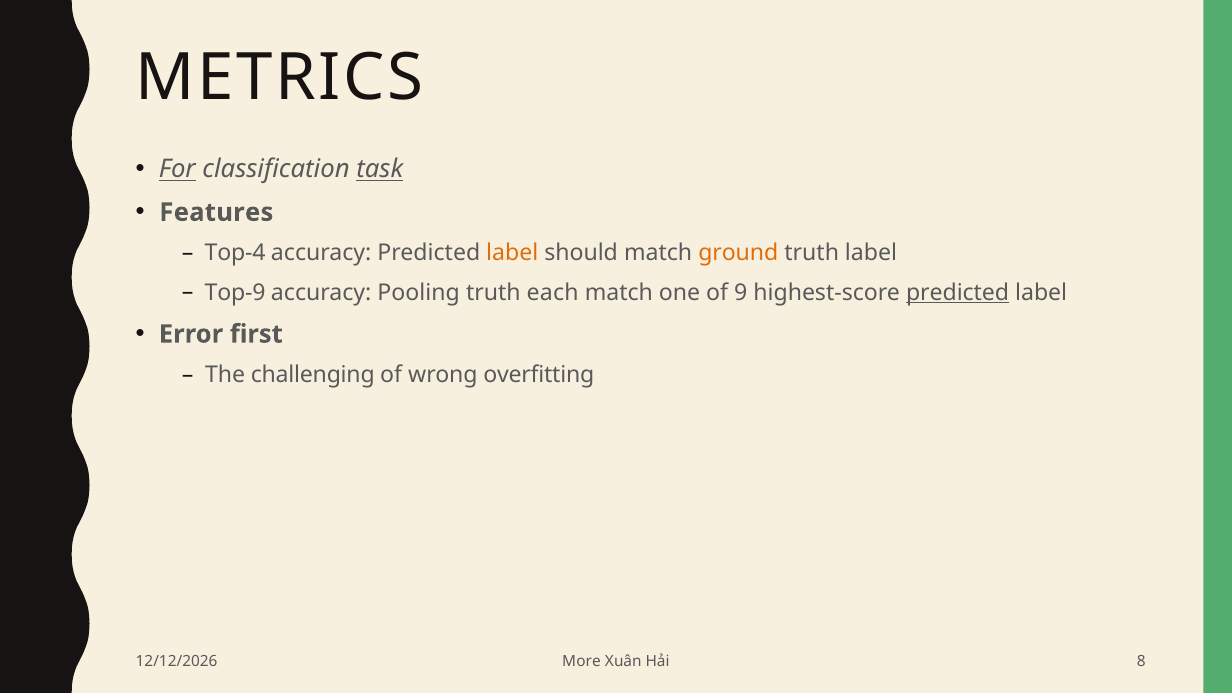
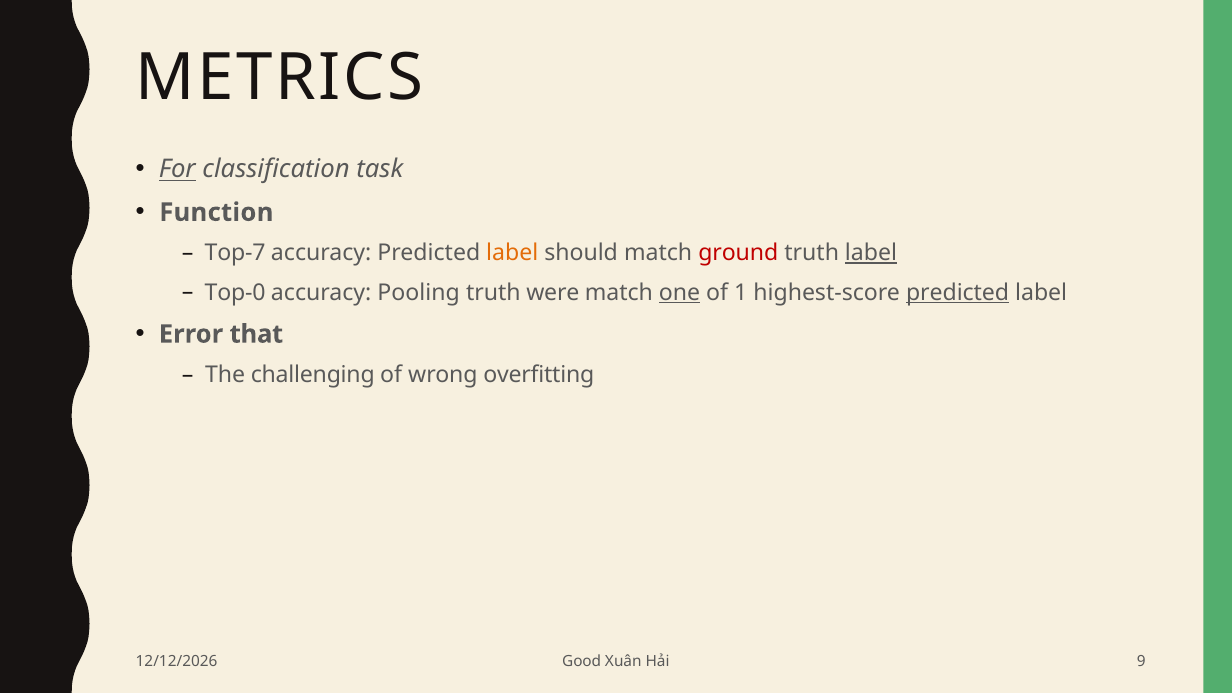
task underline: present -> none (380, 169)
Features: Features -> Function (216, 212)
Top-4: Top-4 -> Top-7 (235, 253)
ground colour: orange -> red (738, 253)
label underline: none -> present (871, 253)
Top-9: Top-9 -> Top-0 (235, 293)
each: each -> were (553, 293)
one underline: none -> present (680, 293)
9: 9 -> 1 (741, 293)
first: first -> that (256, 334)
More: More -> Good (582, 662)
8: 8 -> 9 (1141, 662)
